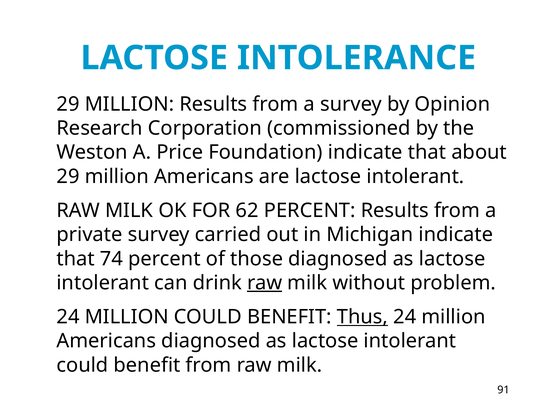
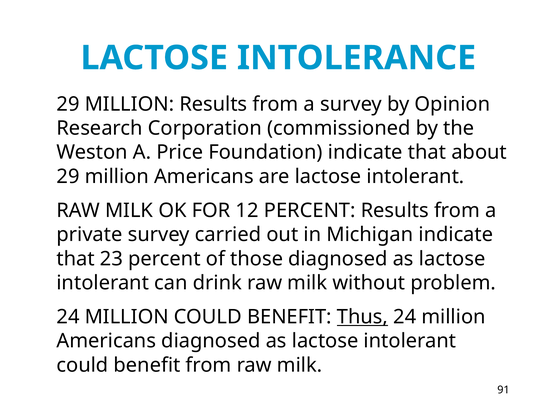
62: 62 -> 12 (247, 211)
74: 74 -> 23 (111, 259)
raw underline: present -> none (265, 283)
